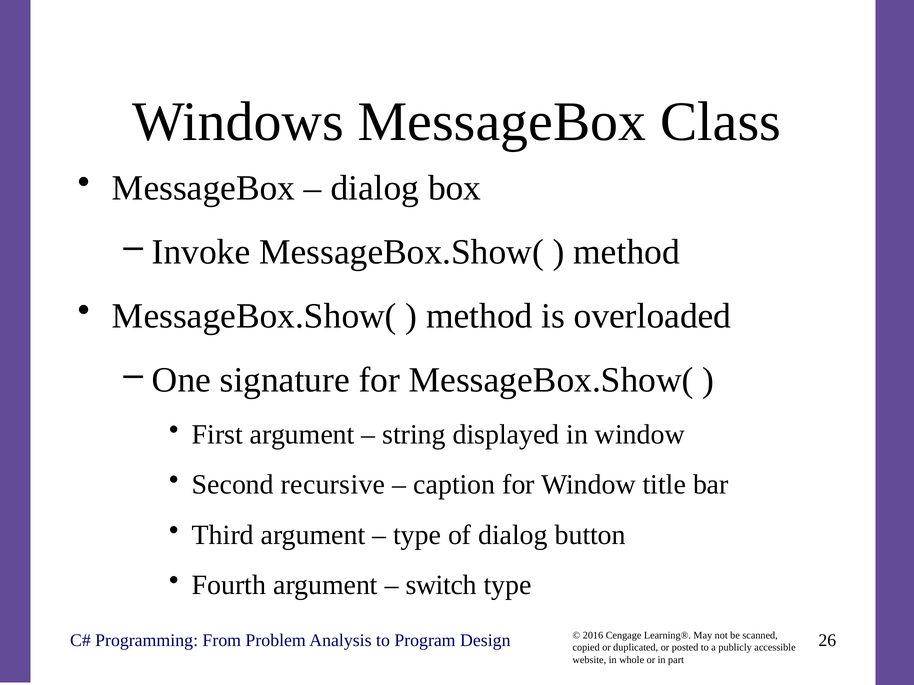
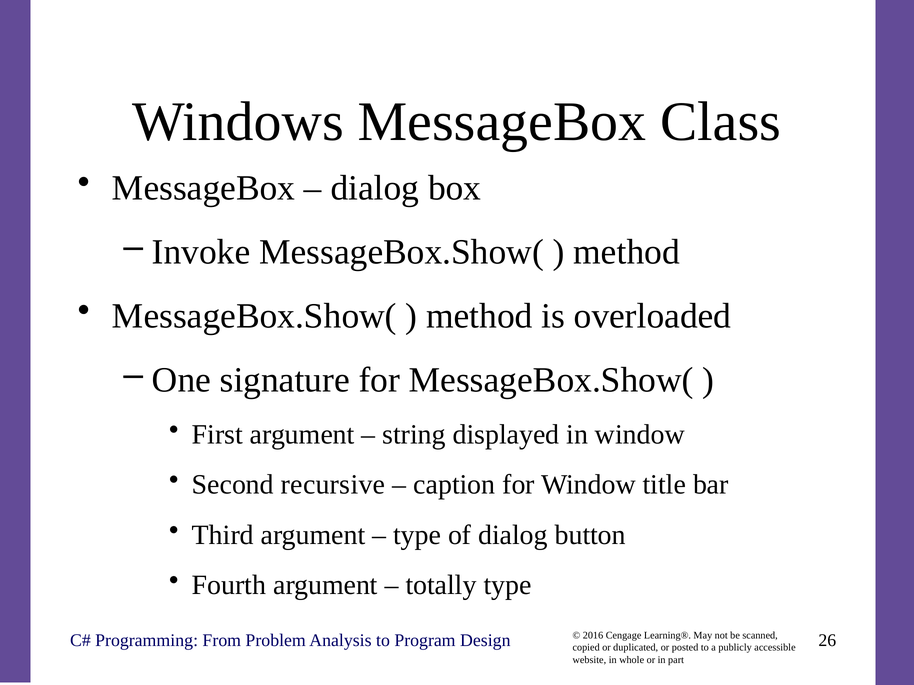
switch: switch -> totally (441, 586)
